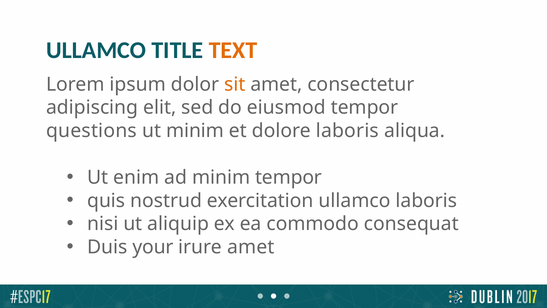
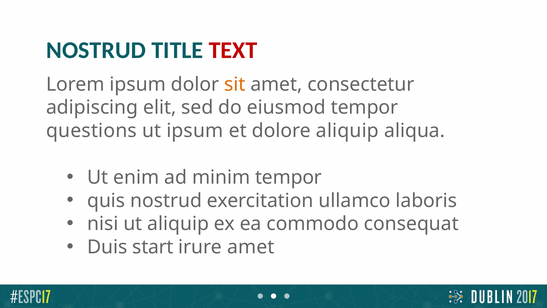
ULLAMCO: ULLAMCO -> NOSTRUD (96, 50)
TEXT colour: orange -> red (233, 50)
ut minim: minim -> ipsum (195, 131)
dolore laboris: laboris -> aliquip (347, 131)
your: your -> start (153, 247)
